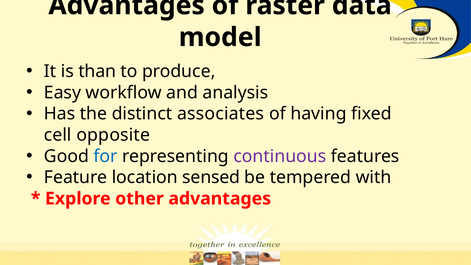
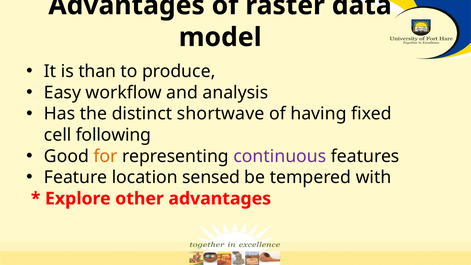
associates: associates -> shortwave (221, 114)
opposite: opposite -> following (113, 135)
for colour: blue -> orange (106, 156)
